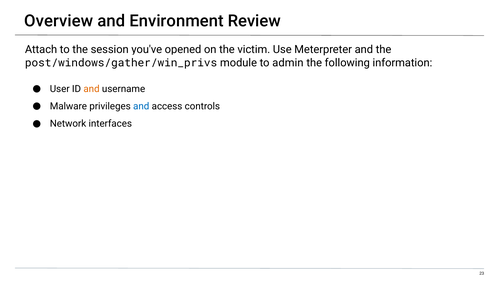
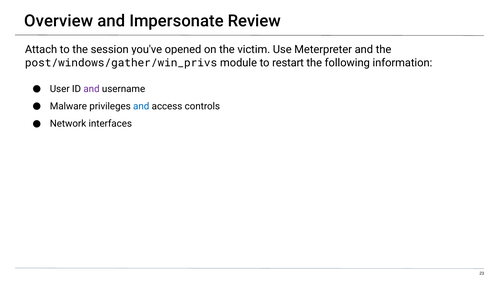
Environment: Environment -> Impersonate (177, 21)
admin: admin -> restart (288, 63)
and colour: orange -> purple (92, 89)
